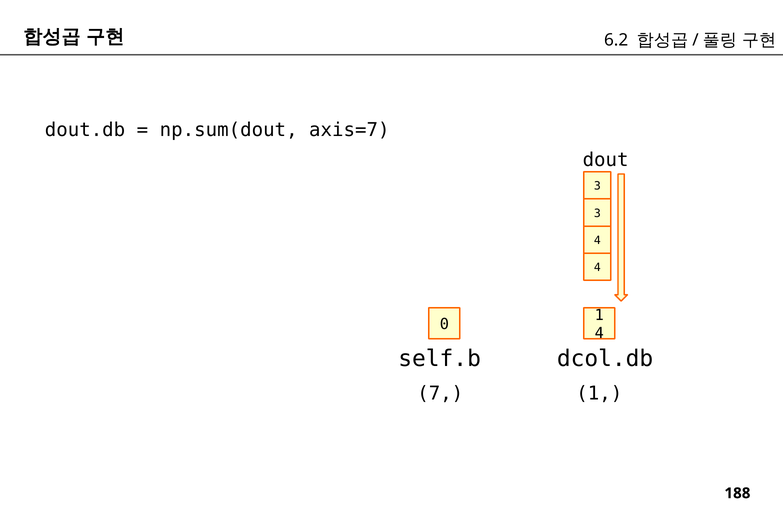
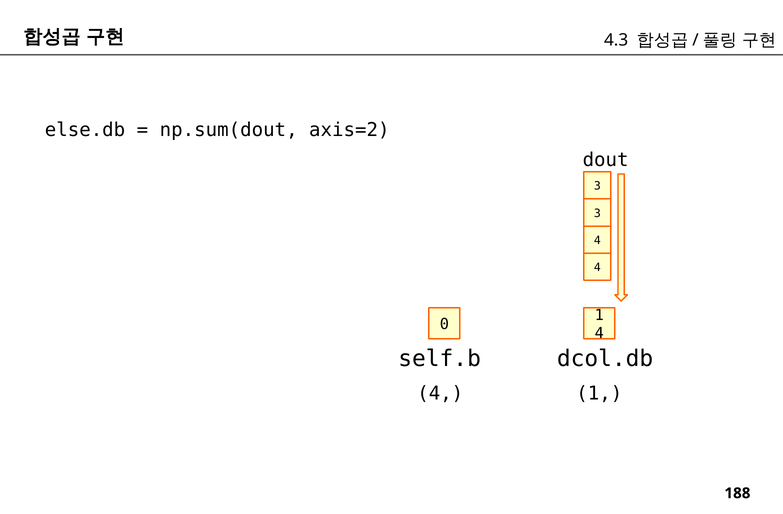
6.2: 6.2 -> 4.3 (616, 40)
dout.db: dout.db -> else.db (85, 130)
axis=7: axis=7 -> axis=2 (349, 130)
7: 7 -> 4 (440, 394)
